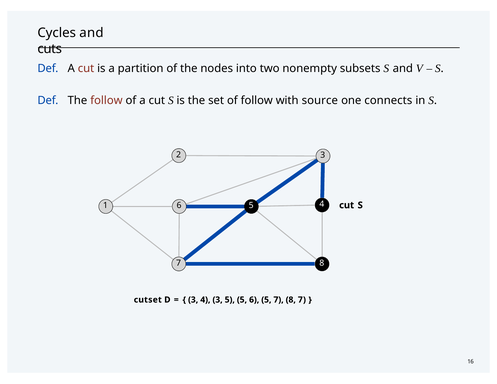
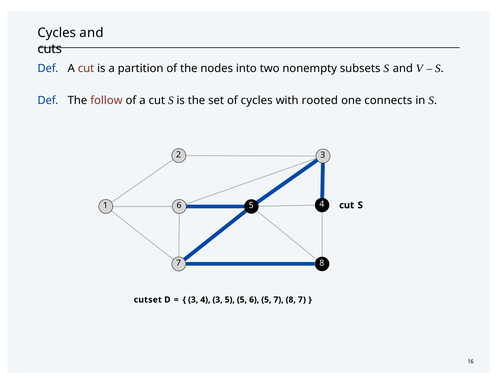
of follow: follow -> cycles (257, 100)
source: source -> rooted (320, 100)
